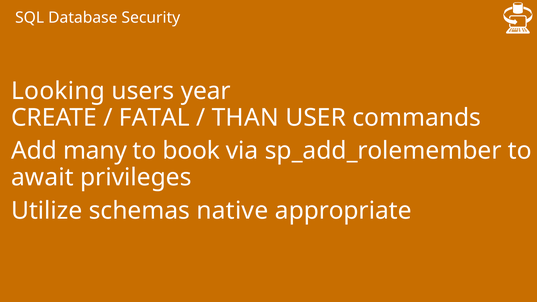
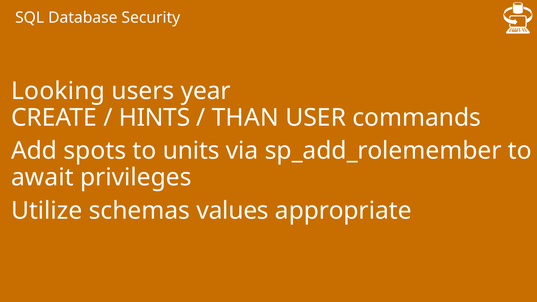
FATAL: FATAL -> HINTS (154, 118)
many: many -> spots (95, 151)
book: book -> units (191, 151)
native: native -> values (233, 211)
